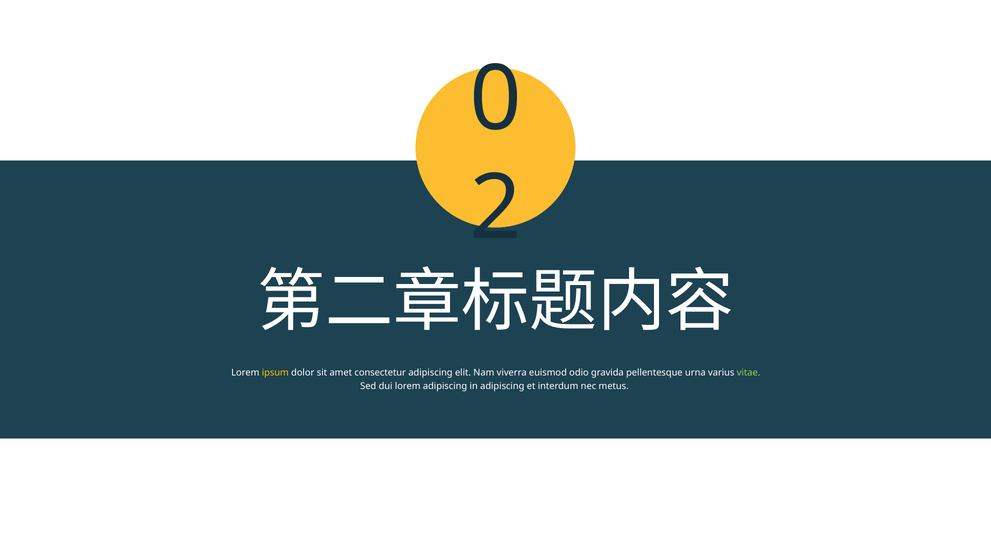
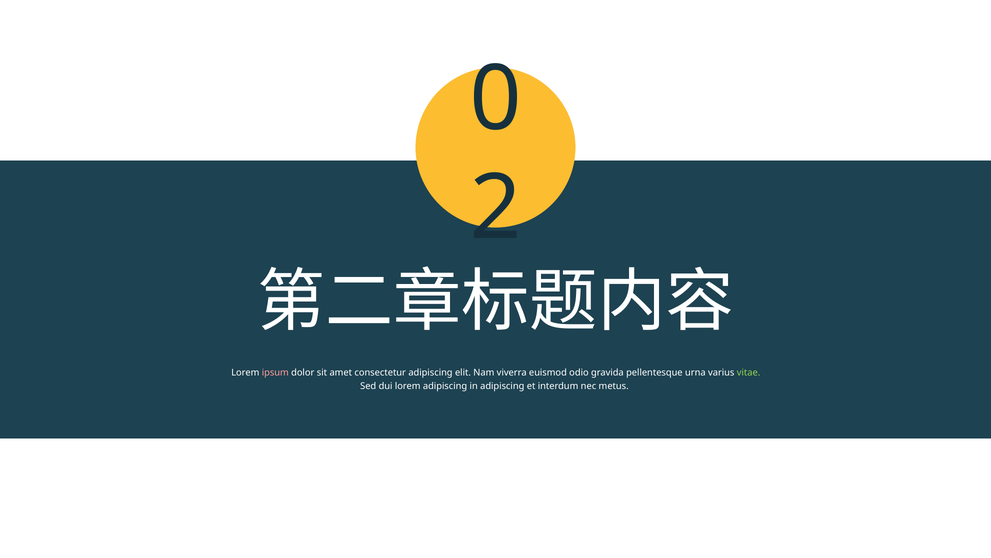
ipsum colour: yellow -> pink (275, 372)
